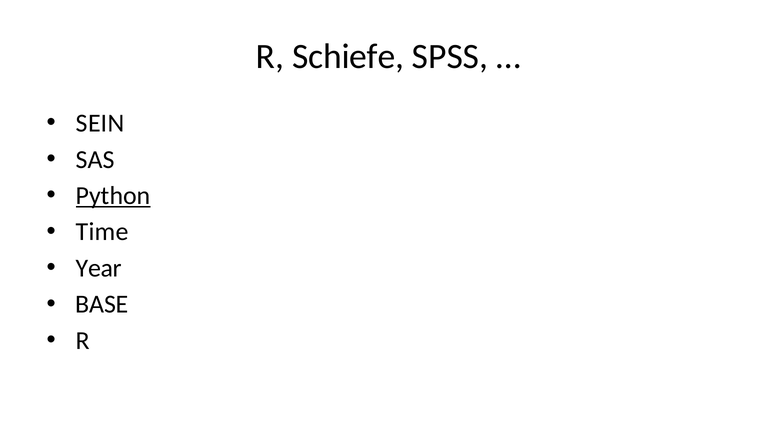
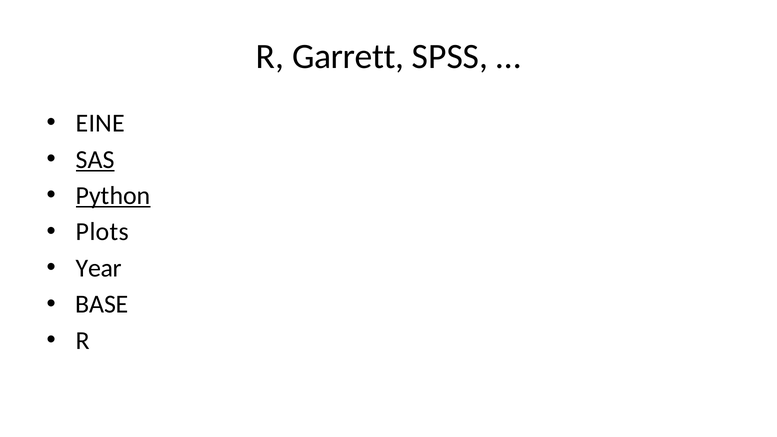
Schiefe: Schiefe -> Garrett (348, 56)
SEIN: SEIN -> EINE (100, 123)
SAS underline: none -> present (95, 159)
Time: Time -> Plots (102, 232)
